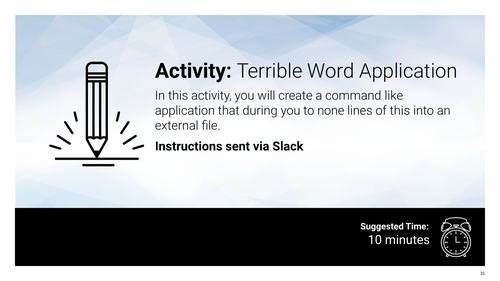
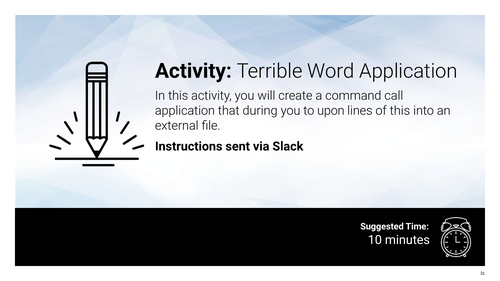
like: like -> call (394, 96)
none: none -> upon (331, 111)
